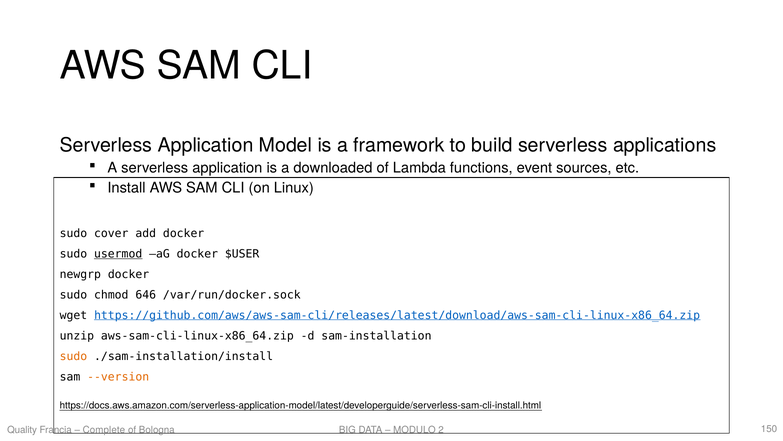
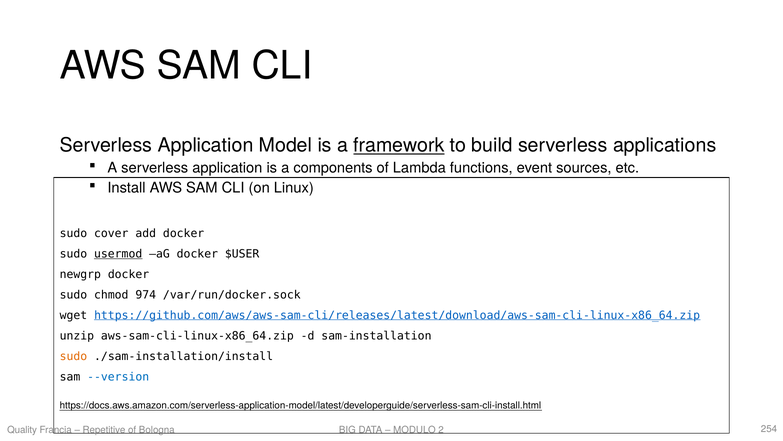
framework underline: none -> present (399, 145)
downloaded: downloaded -> components (333, 168)
646: 646 -> 974 (146, 295)
--version colour: orange -> blue (118, 377)
Complete: Complete -> Repetitive (104, 429)
150: 150 -> 254 (769, 428)
